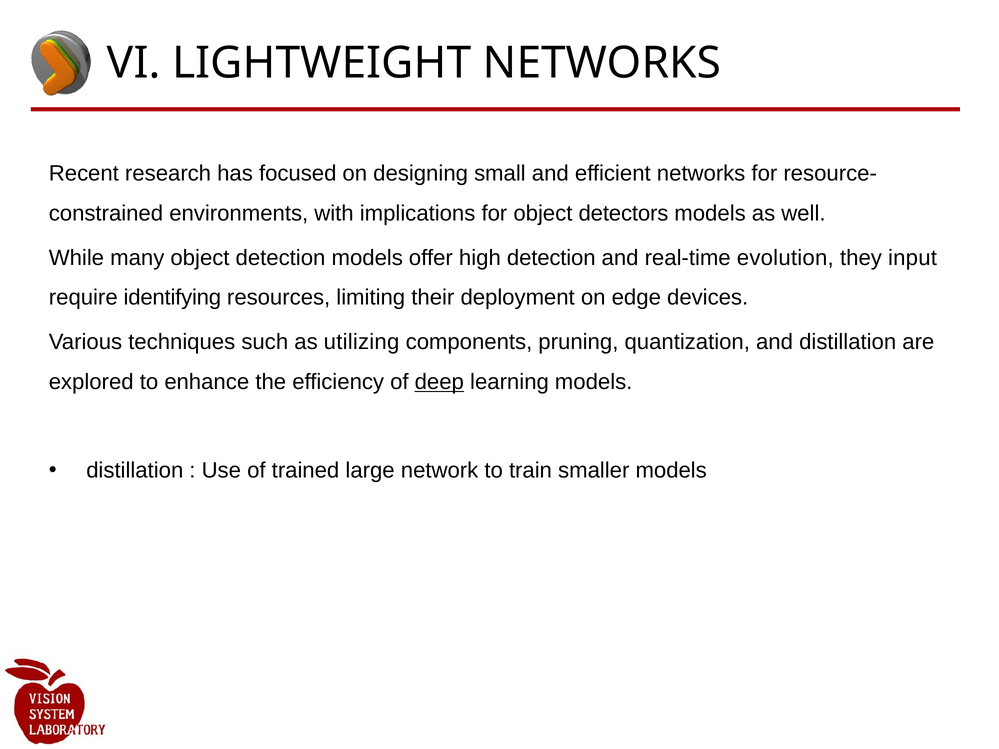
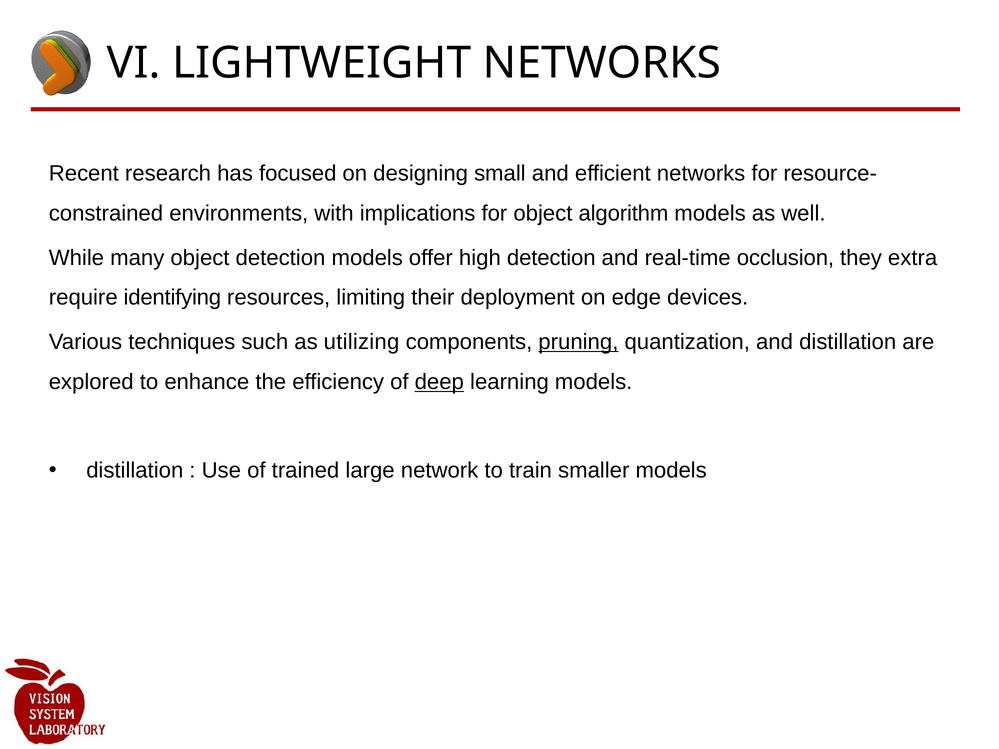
detectors: detectors -> algorithm (623, 213)
evolution: evolution -> occlusion (785, 258)
input: input -> extra (913, 258)
pruning underline: none -> present (578, 342)
